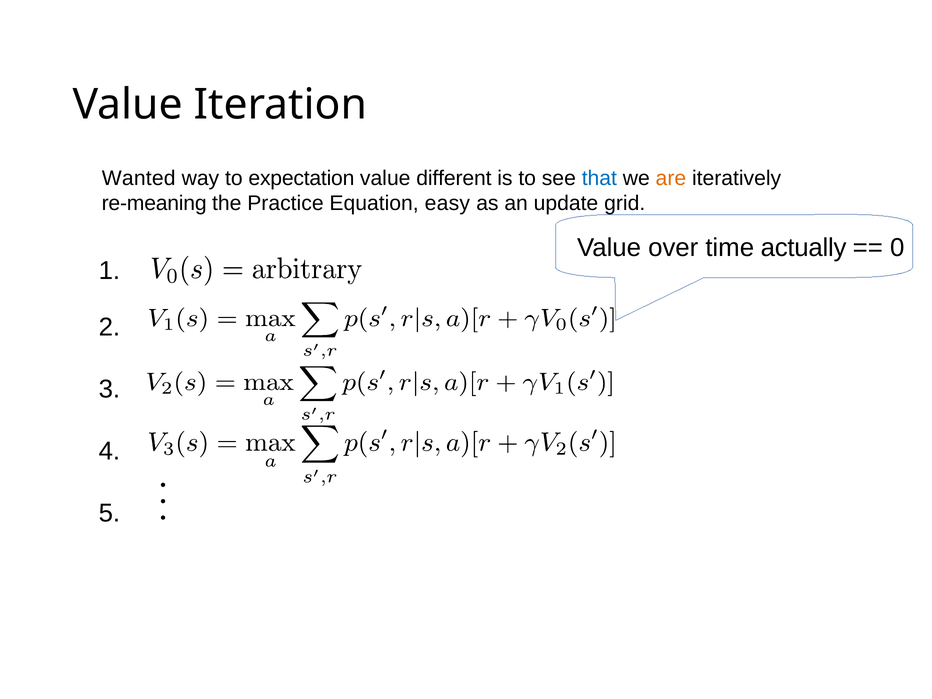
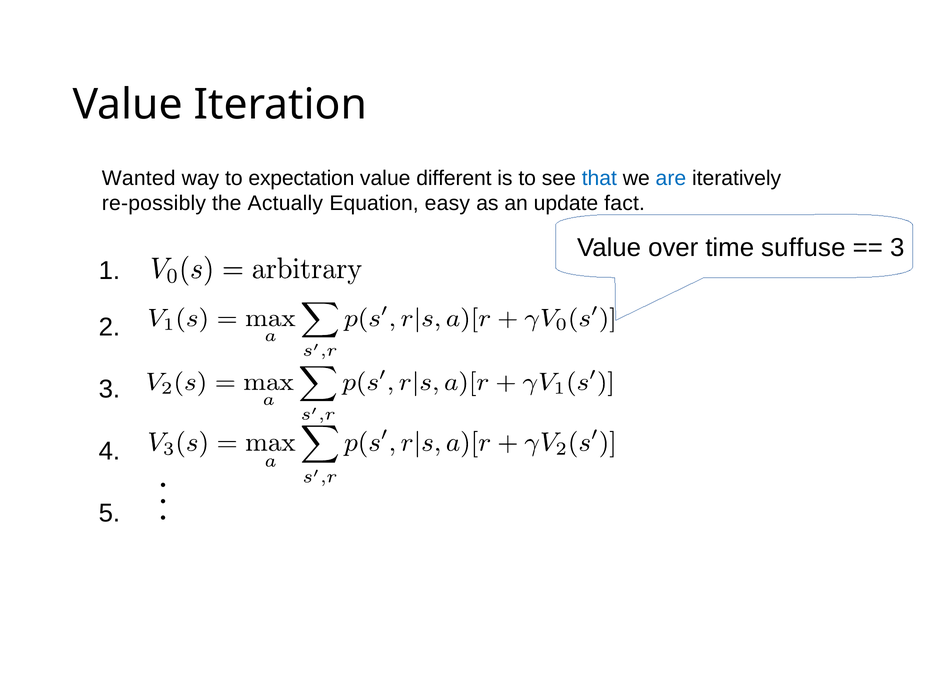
are colour: orange -> blue (671, 178)
re-meaning: re-meaning -> re-possibly (154, 203)
Practice: Practice -> Actually (285, 203)
grid: grid -> fact (625, 203)
actually: actually -> suffuse (803, 248)
0: 0 -> 3 (897, 248)
